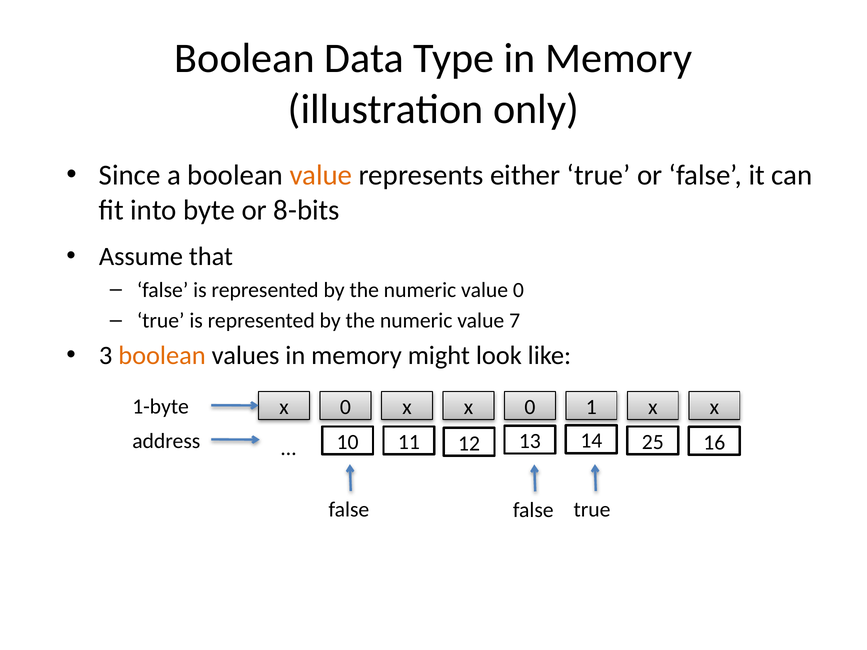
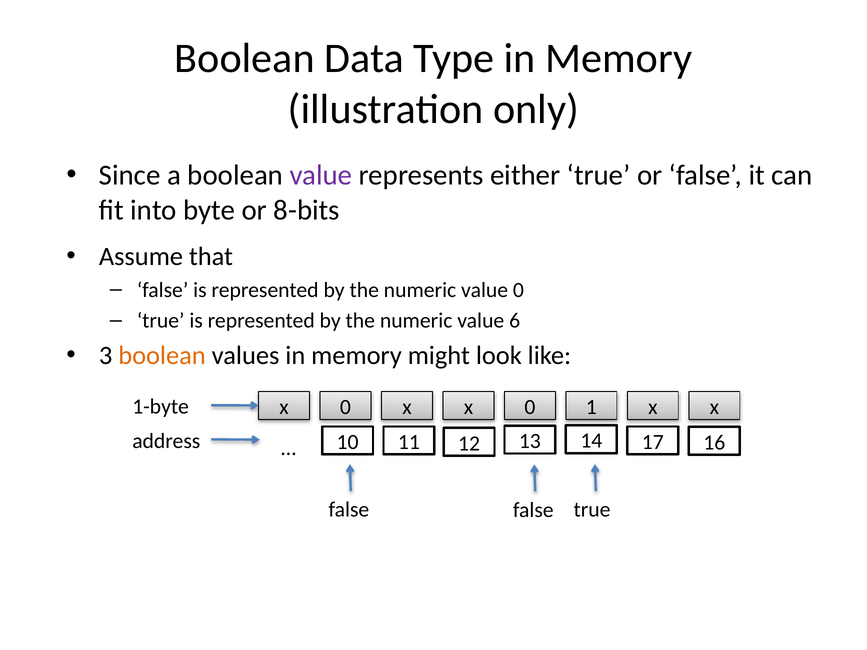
value colour: orange -> purple (321, 175)
7: 7 -> 6 (515, 321)
25: 25 -> 17 (653, 442)
